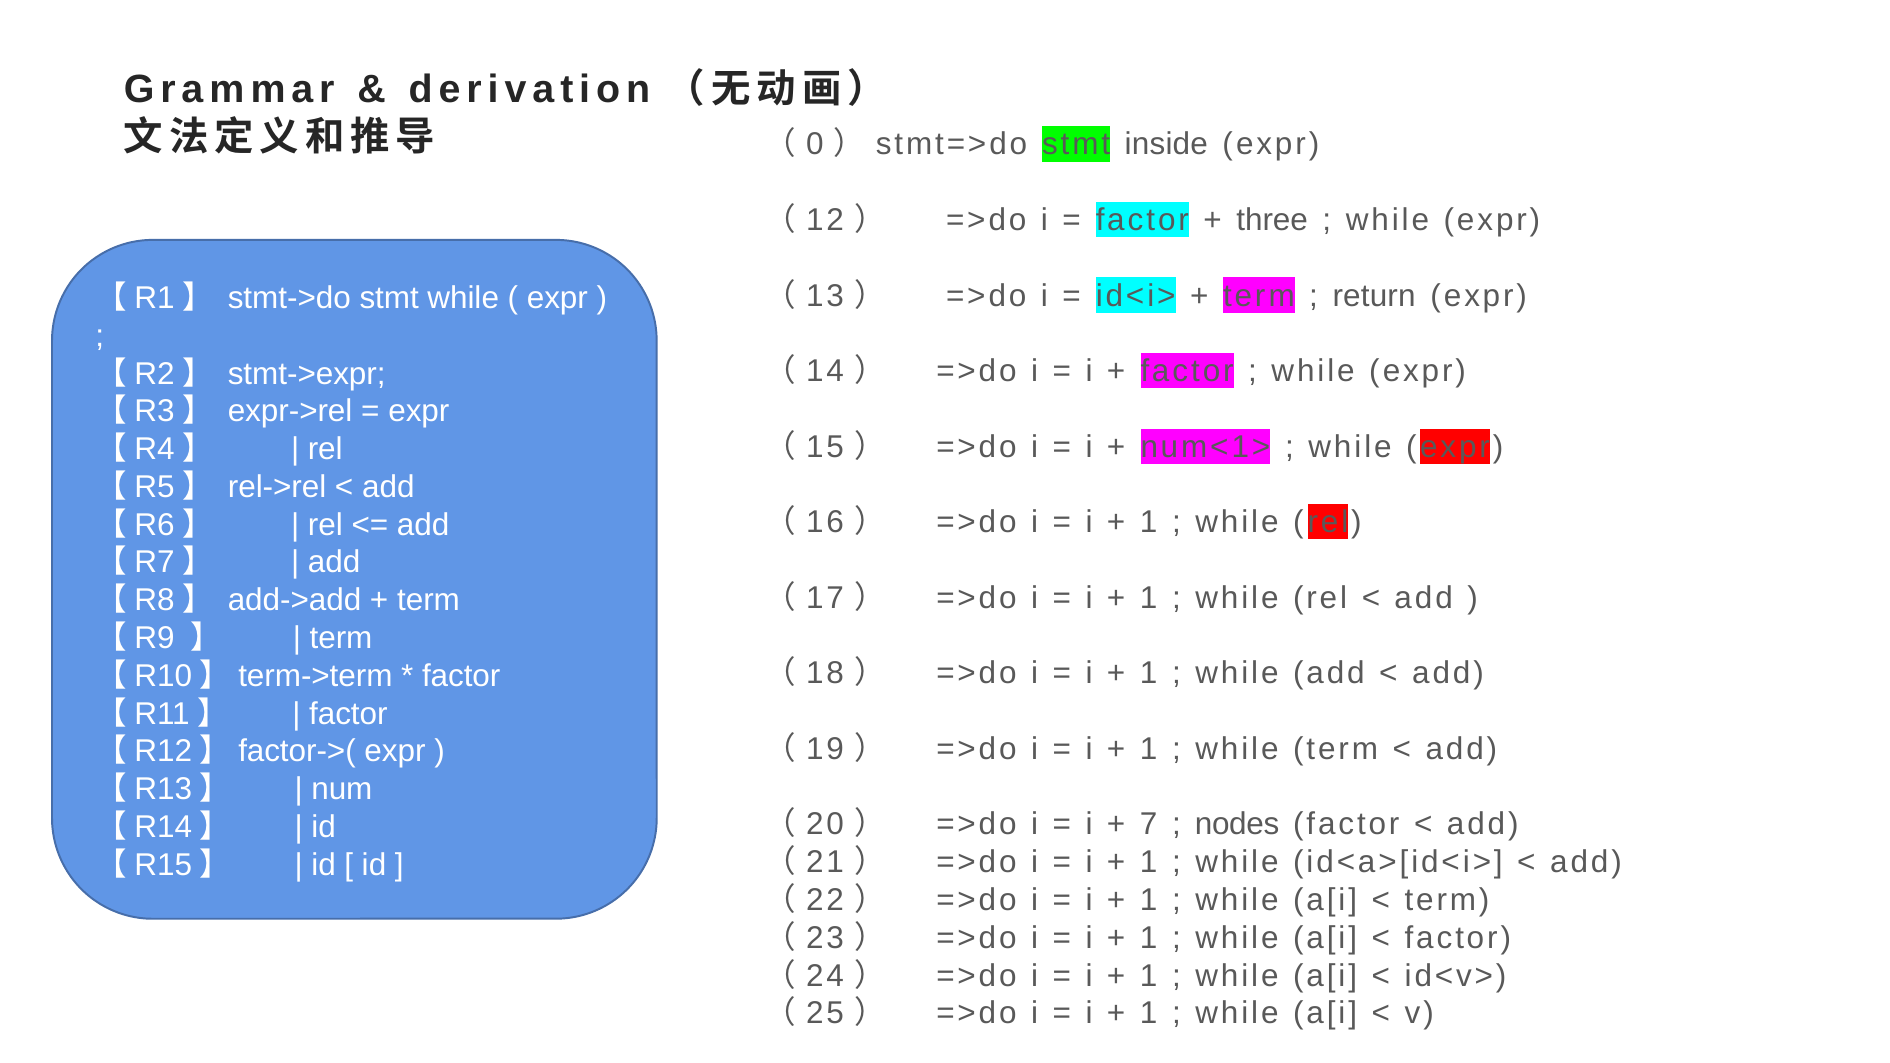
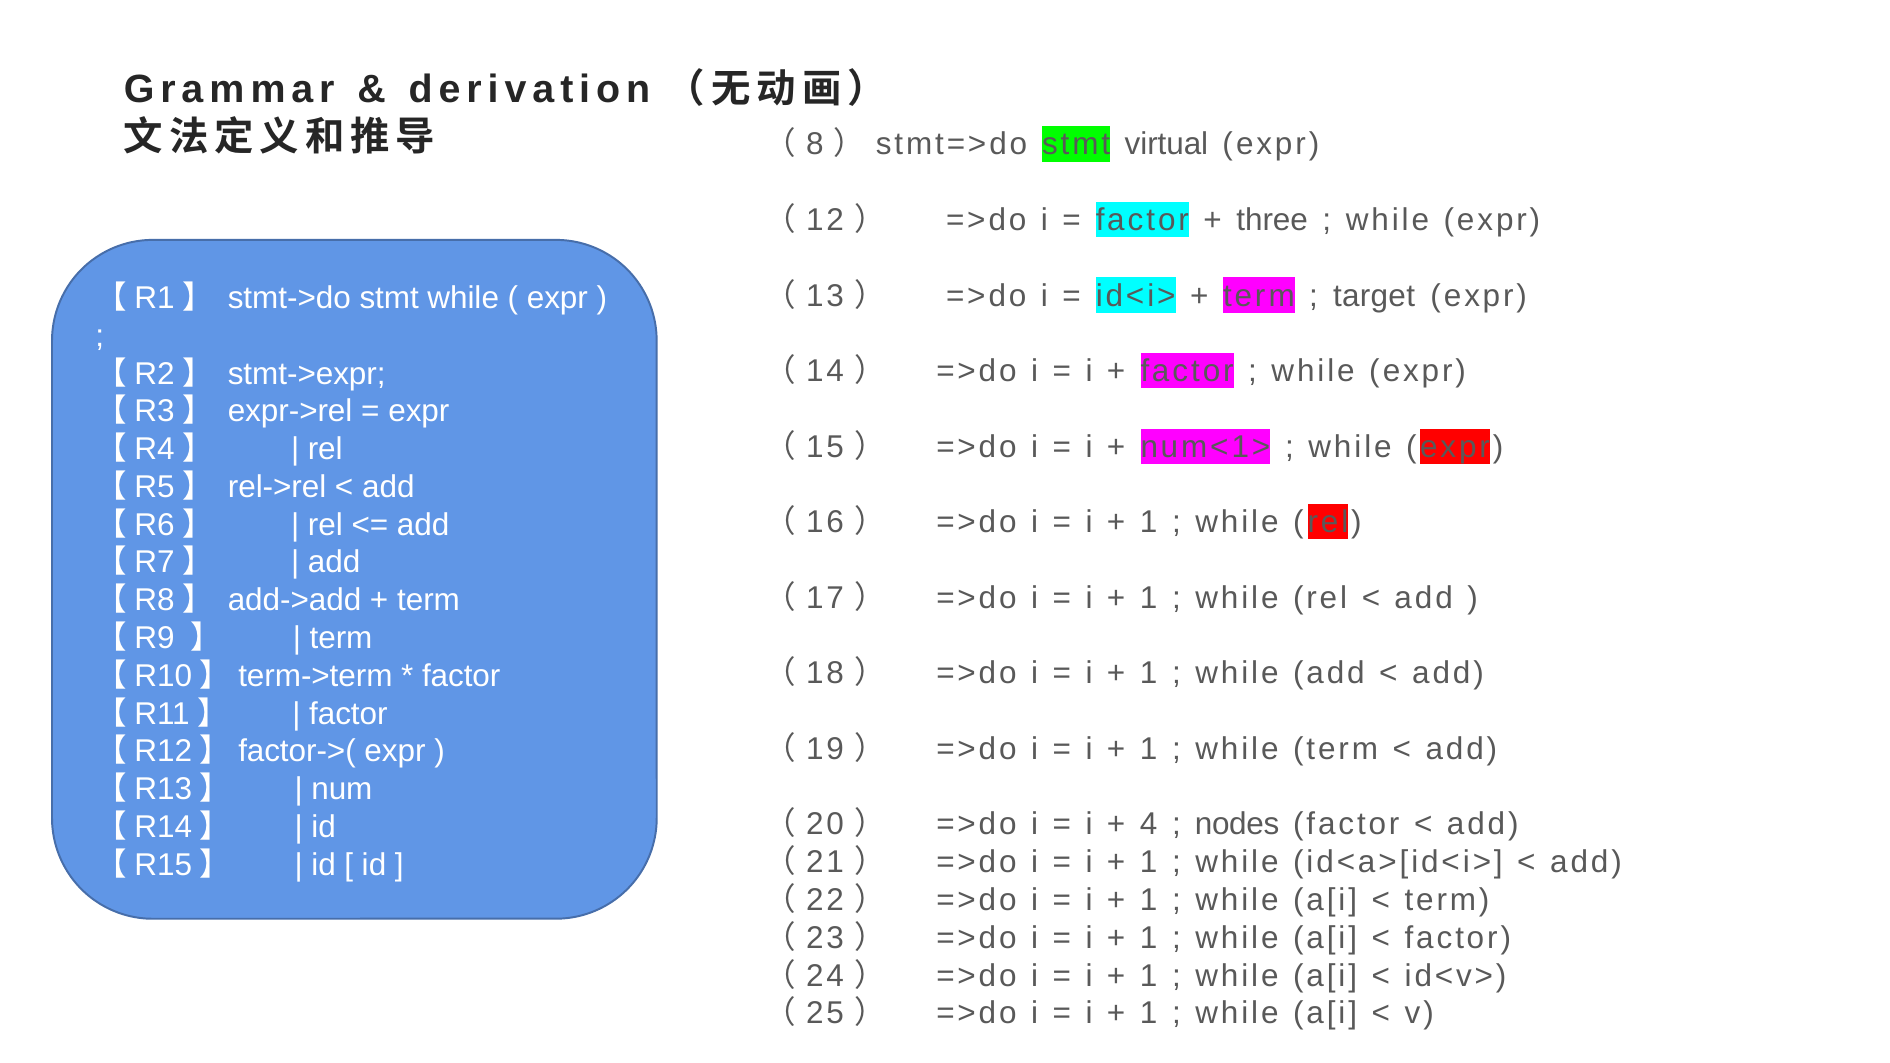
0: 0 -> 8 (815, 145)
inside: inside -> virtual (1166, 145)
return: return -> target (1374, 296)
7: 7 -> 4 (1149, 825)
